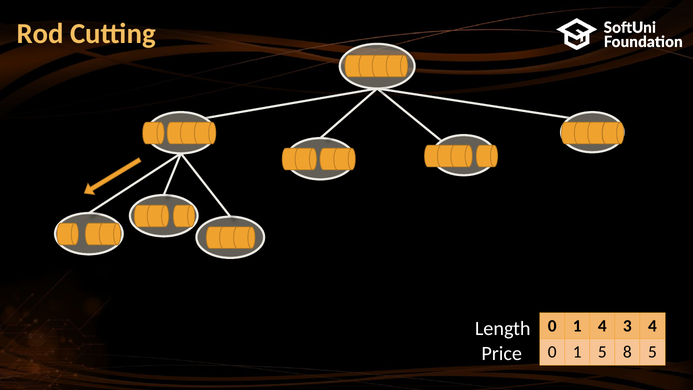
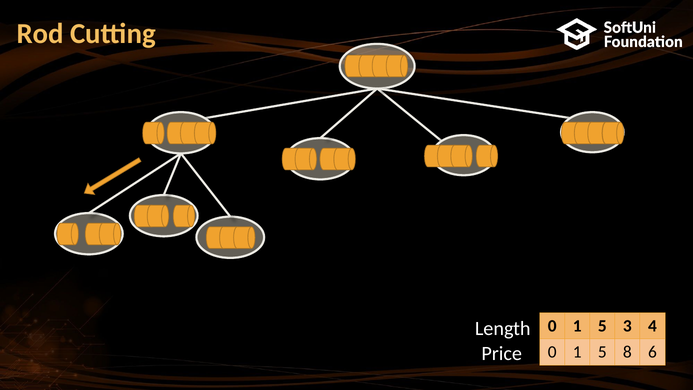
4: 4 -> 5 (602, 326)
8 5: 5 -> 6 (652, 352)
